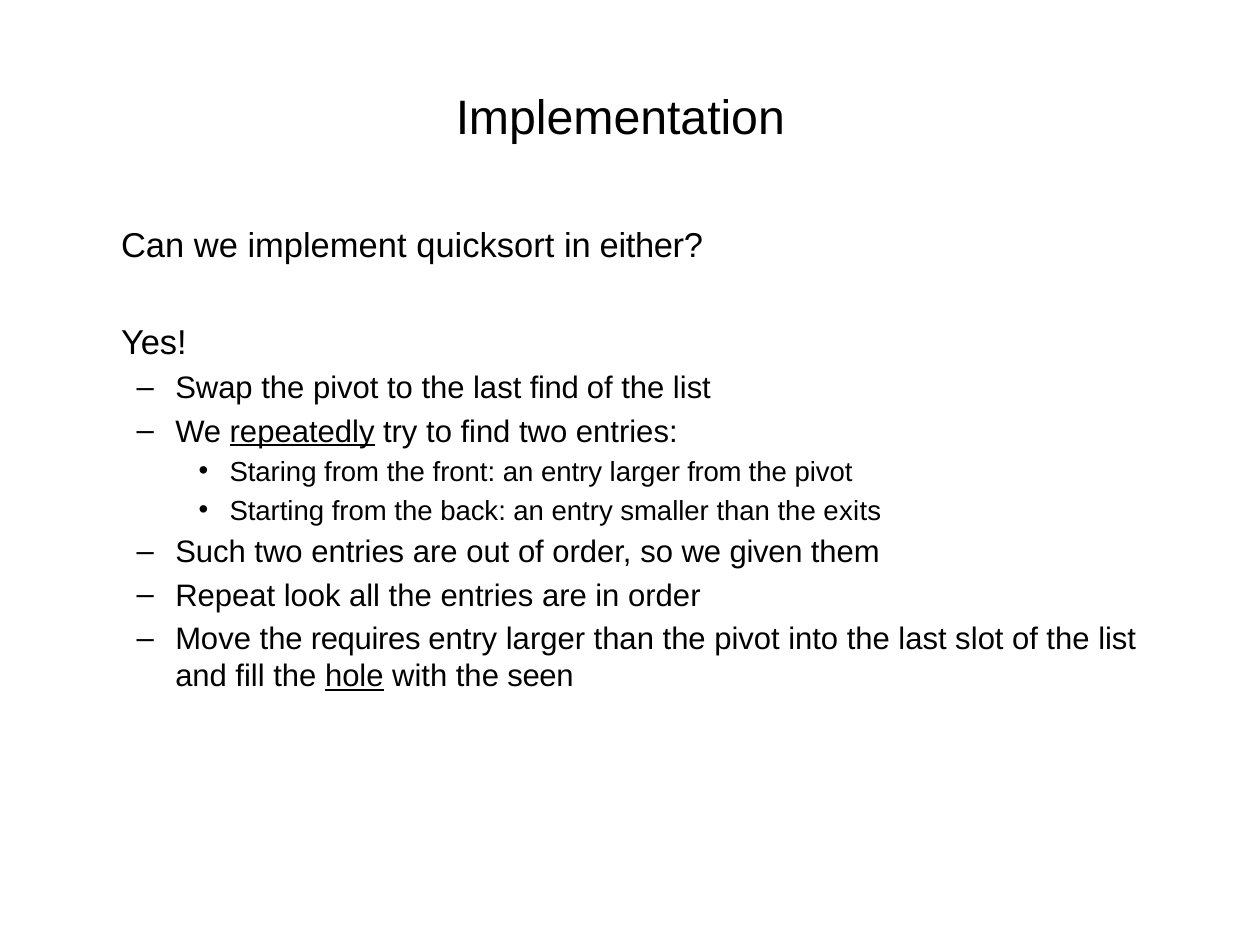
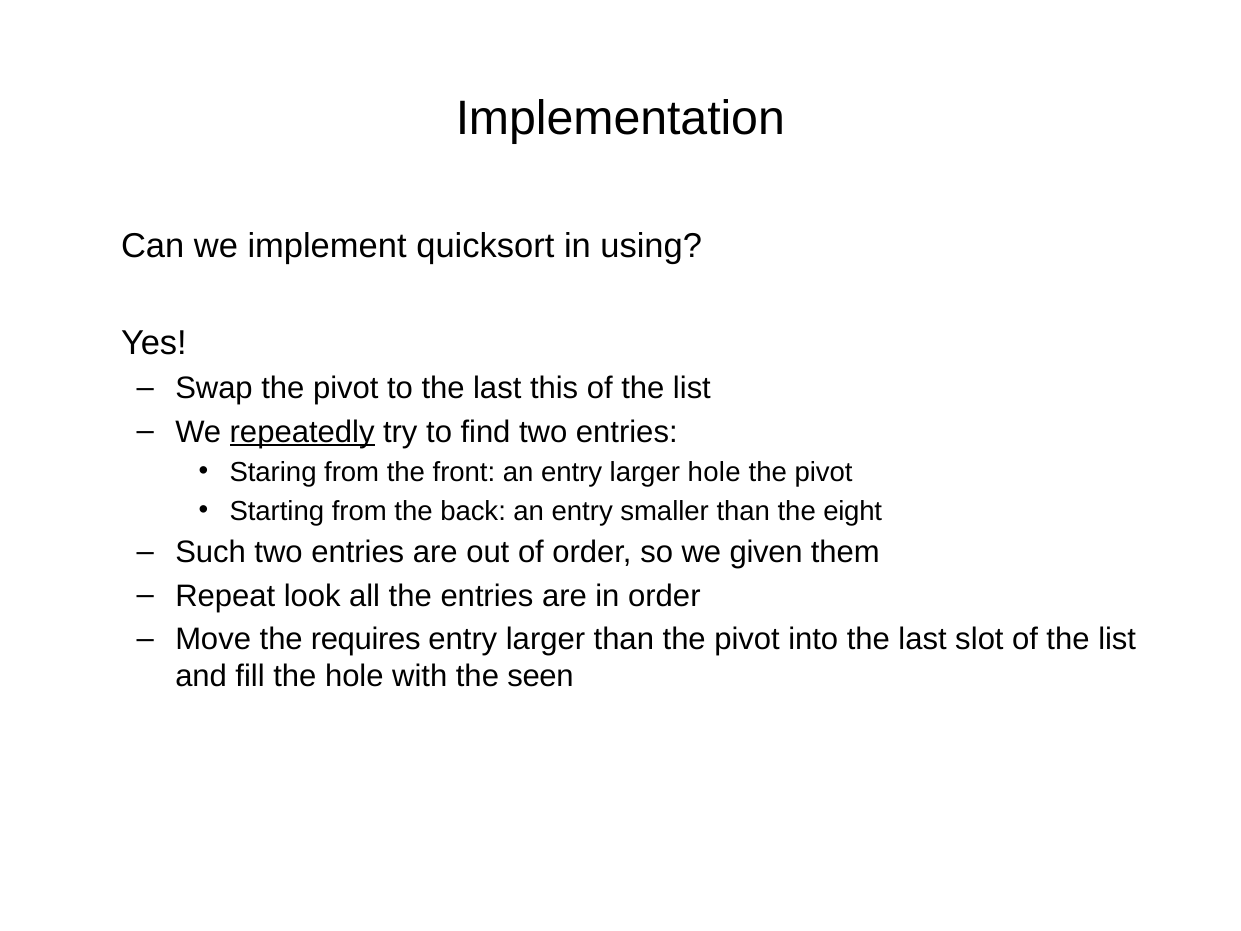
either: either -> using (651, 247)
last find: find -> this (554, 388)
larger from: from -> hole (714, 472)
exits: exits -> eight (853, 511)
hole underline: present -> none (354, 677)
